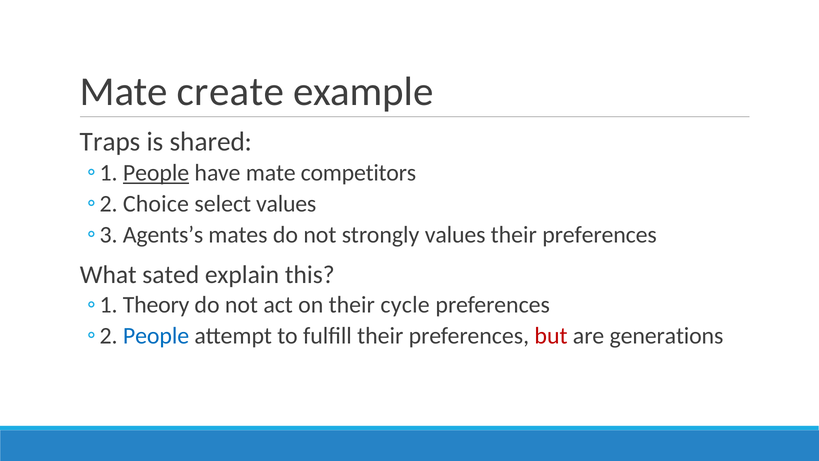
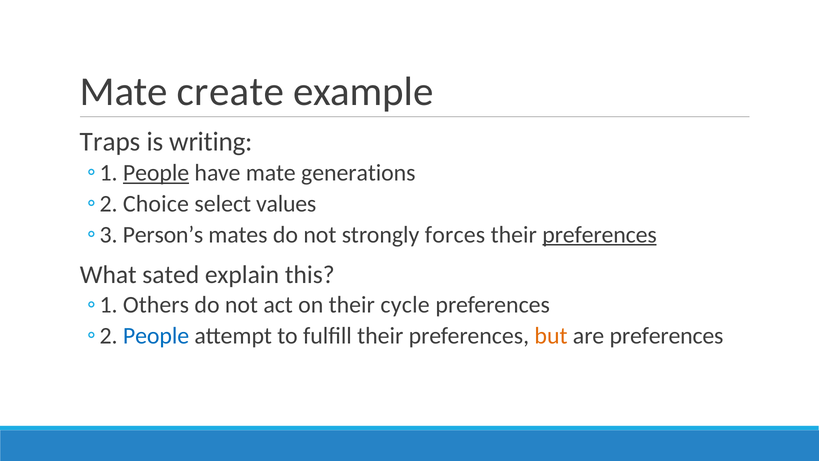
shared: shared -> writing (211, 142)
competitors: competitors -> generations (358, 173)
Agents’s: Agents’s -> Person’s (163, 234)
strongly values: values -> forces (455, 234)
preferences underline: none -> present (600, 234)
Theory: Theory -> Others (156, 305)
but colour: red -> orange (551, 336)
are generations: generations -> preferences (666, 336)
